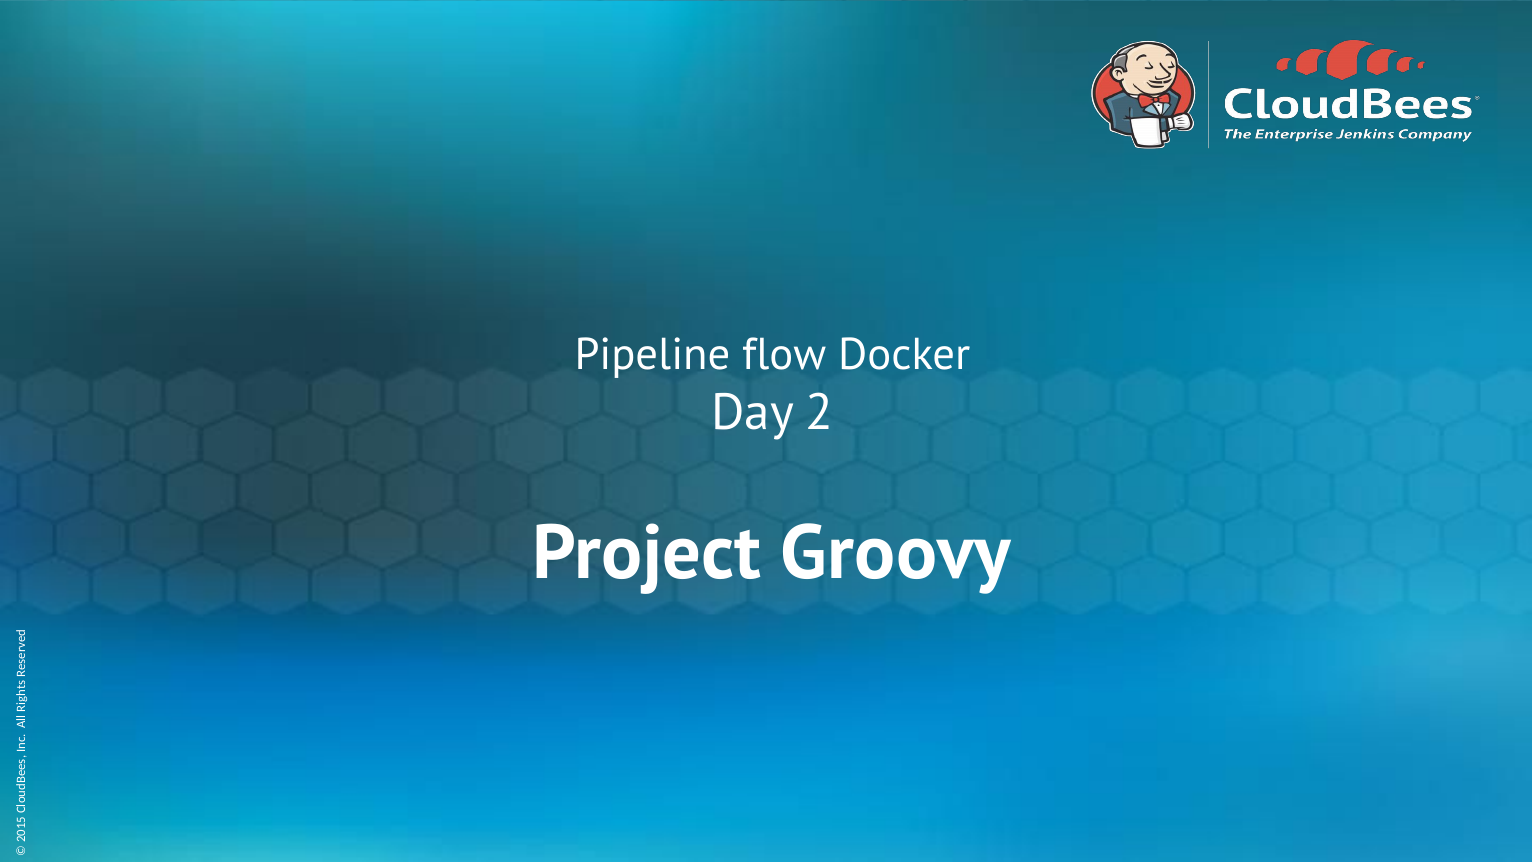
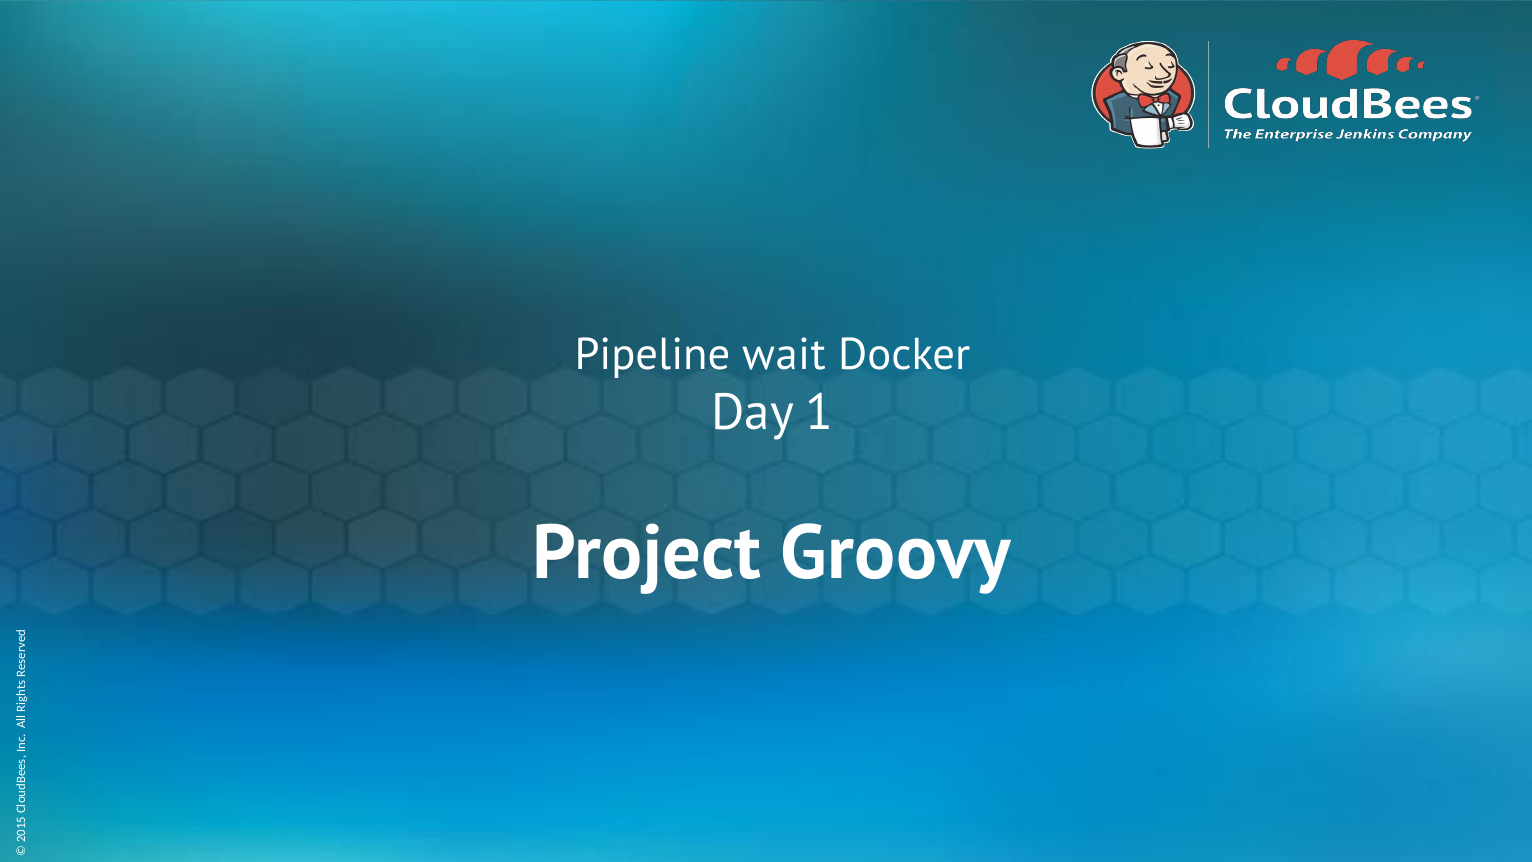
flow: flow -> wait (784, 355)
Day 2: 2 -> 1 (820, 413)
